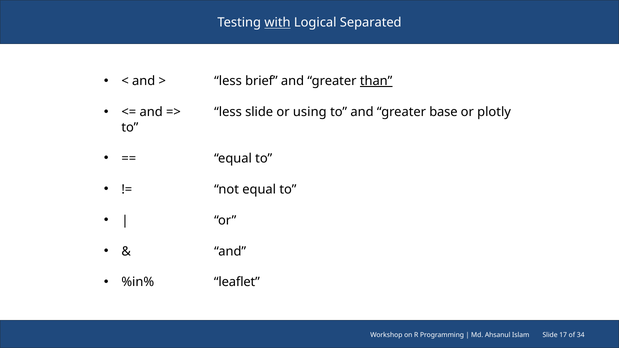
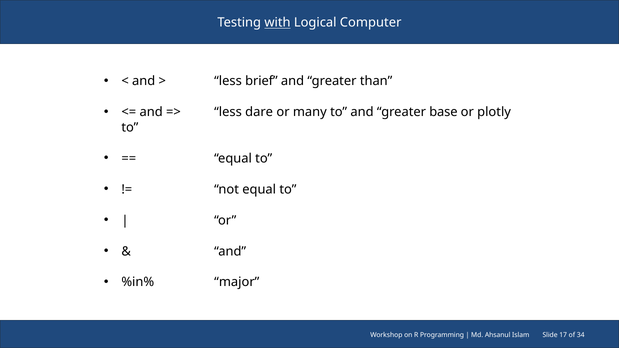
Separated: Separated -> Computer (371, 23)
than underline: present -> none (376, 81)
less slide: slide -> dare (259, 112)
using: using -> many (310, 112)
leaflet: leaflet -> major (237, 282)
